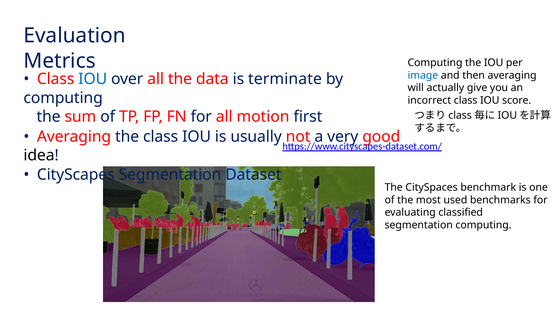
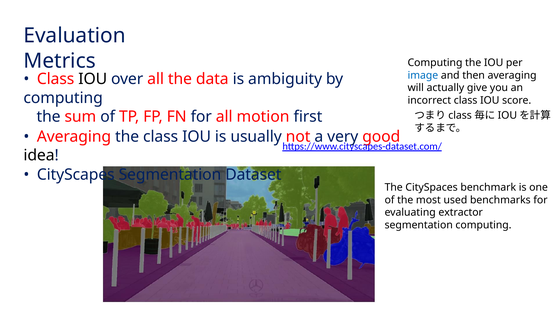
IOU colour: blue -> black (93, 79)
terminate: terminate -> ambiguity (285, 79)
classified: classified -> extractor (461, 212)
